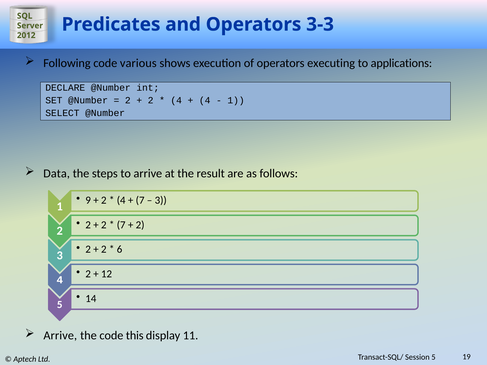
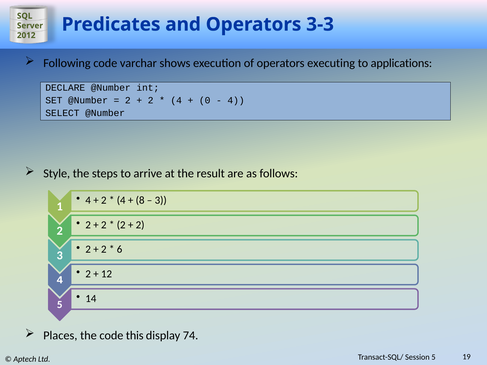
various: various -> varchar (138, 63)
4: 4 -> 0 (205, 100)
1: 1 -> 4 (236, 100)
Data: Data -> Style (57, 173)
9: 9 -> 4 (88, 201)
7: 7 -> 8 (140, 201)
7: 7 -> 2 (121, 225)
Arrive: Arrive -> Places (60, 336)
11: 11 -> 74 (191, 336)
